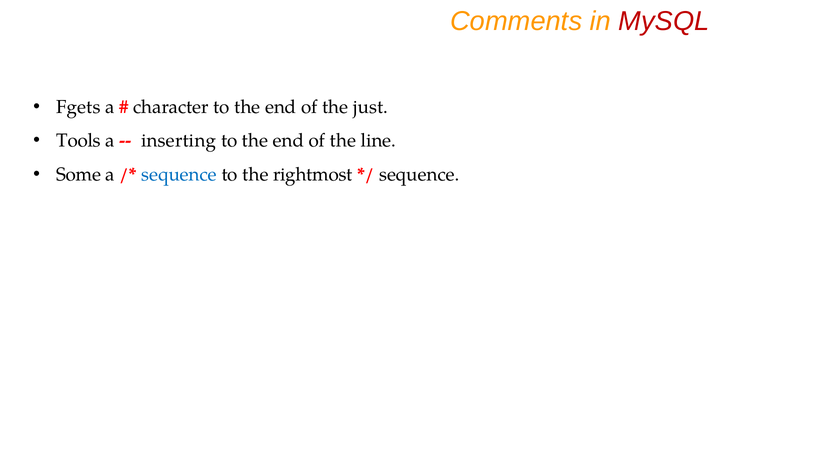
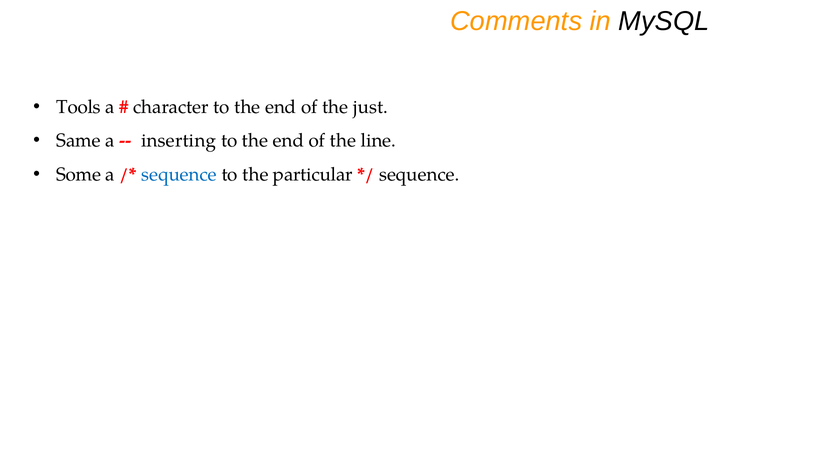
MySQL colour: red -> black (664, 21)
Fgets: Fgets -> Tools (79, 107)
Tools: Tools -> Same (79, 141)
rightmost: rightmost -> particular (313, 175)
